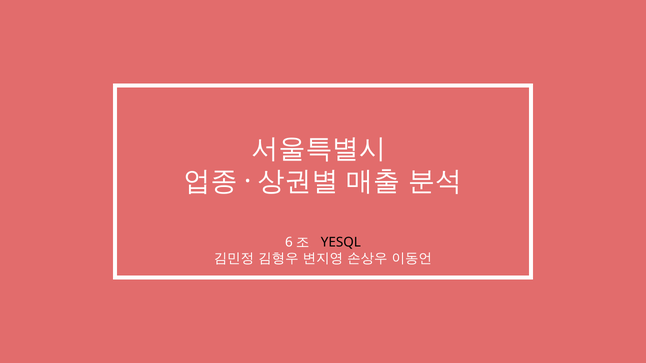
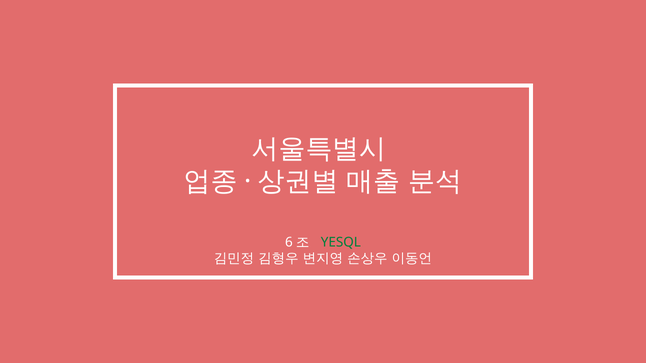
YESQL colour: black -> green (341, 242)
